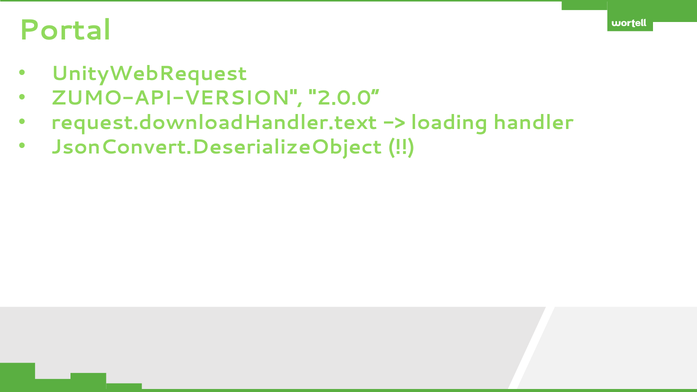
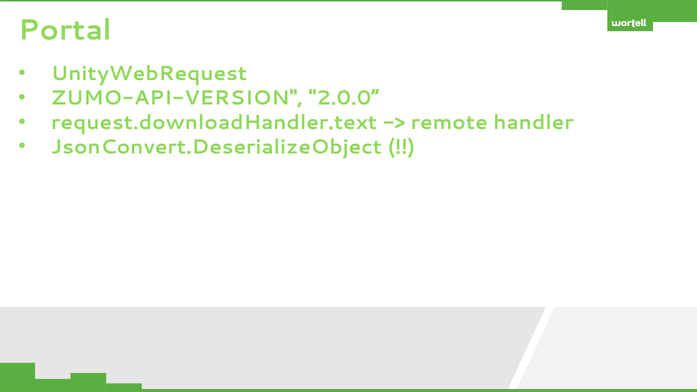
loading: loading -> remote (449, 122)
